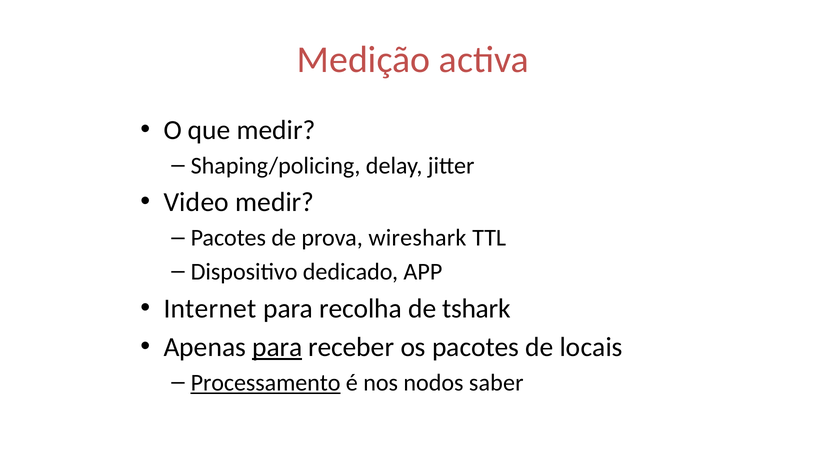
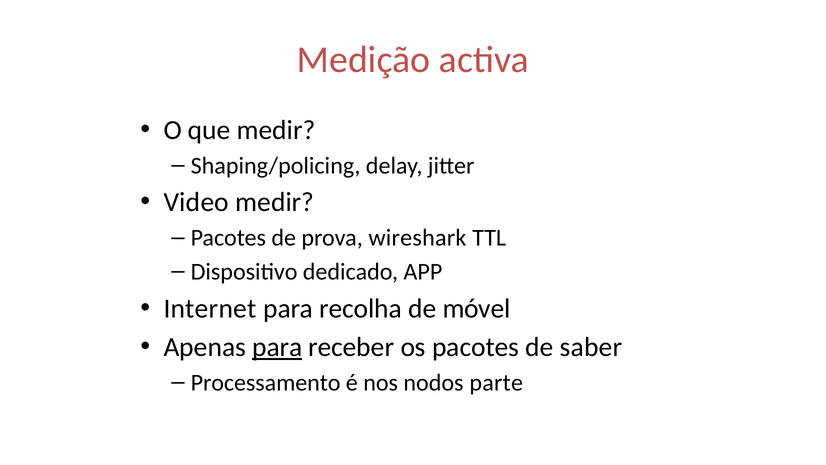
tshark: tshark -> móvel (476, 308)
locais: locais -> saber (591, 347)
Processamento underline: present -> none (266, 382)
saber: saber -> parte (496, 382)
